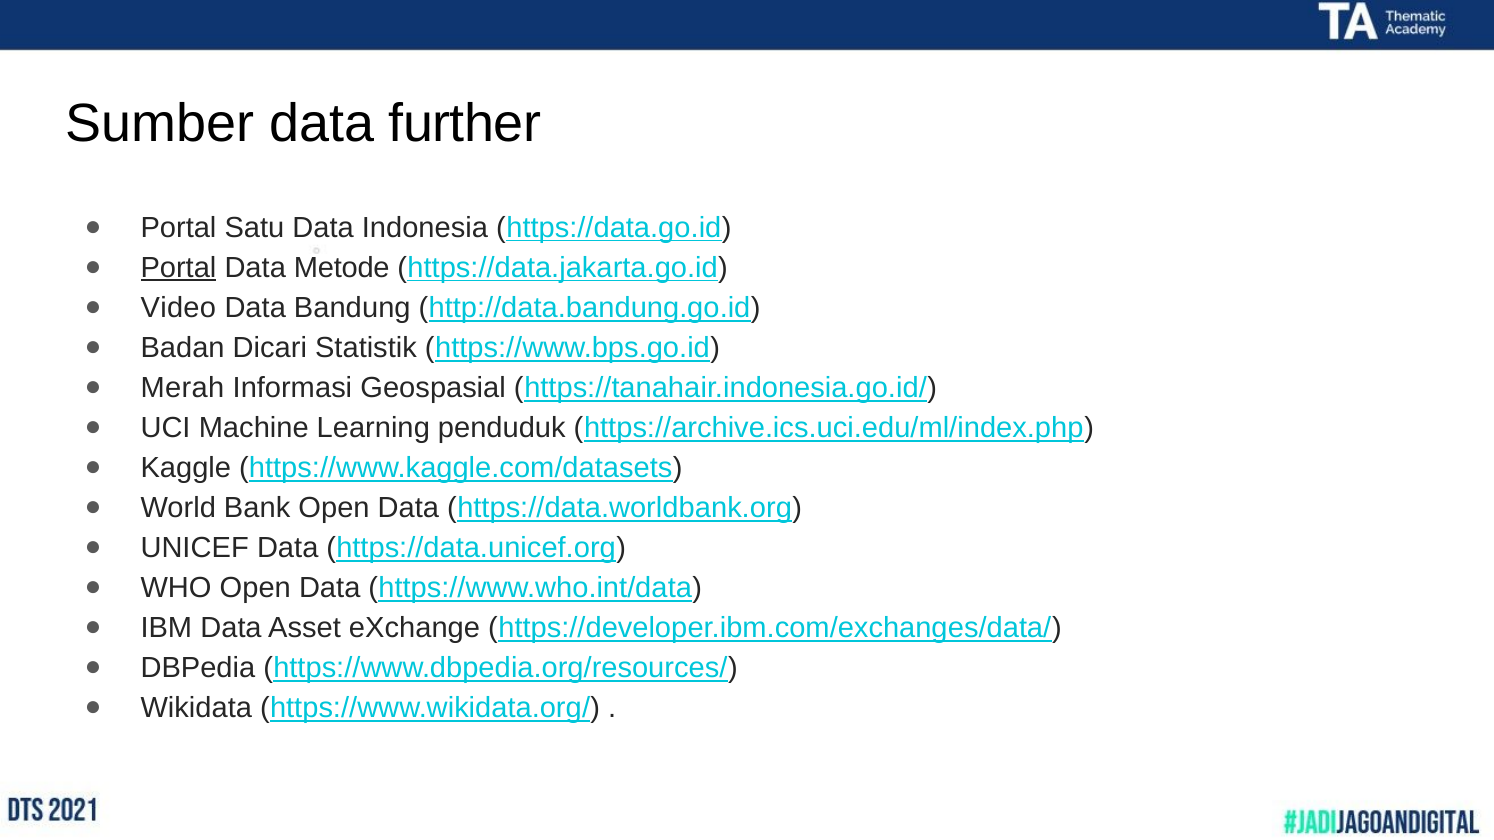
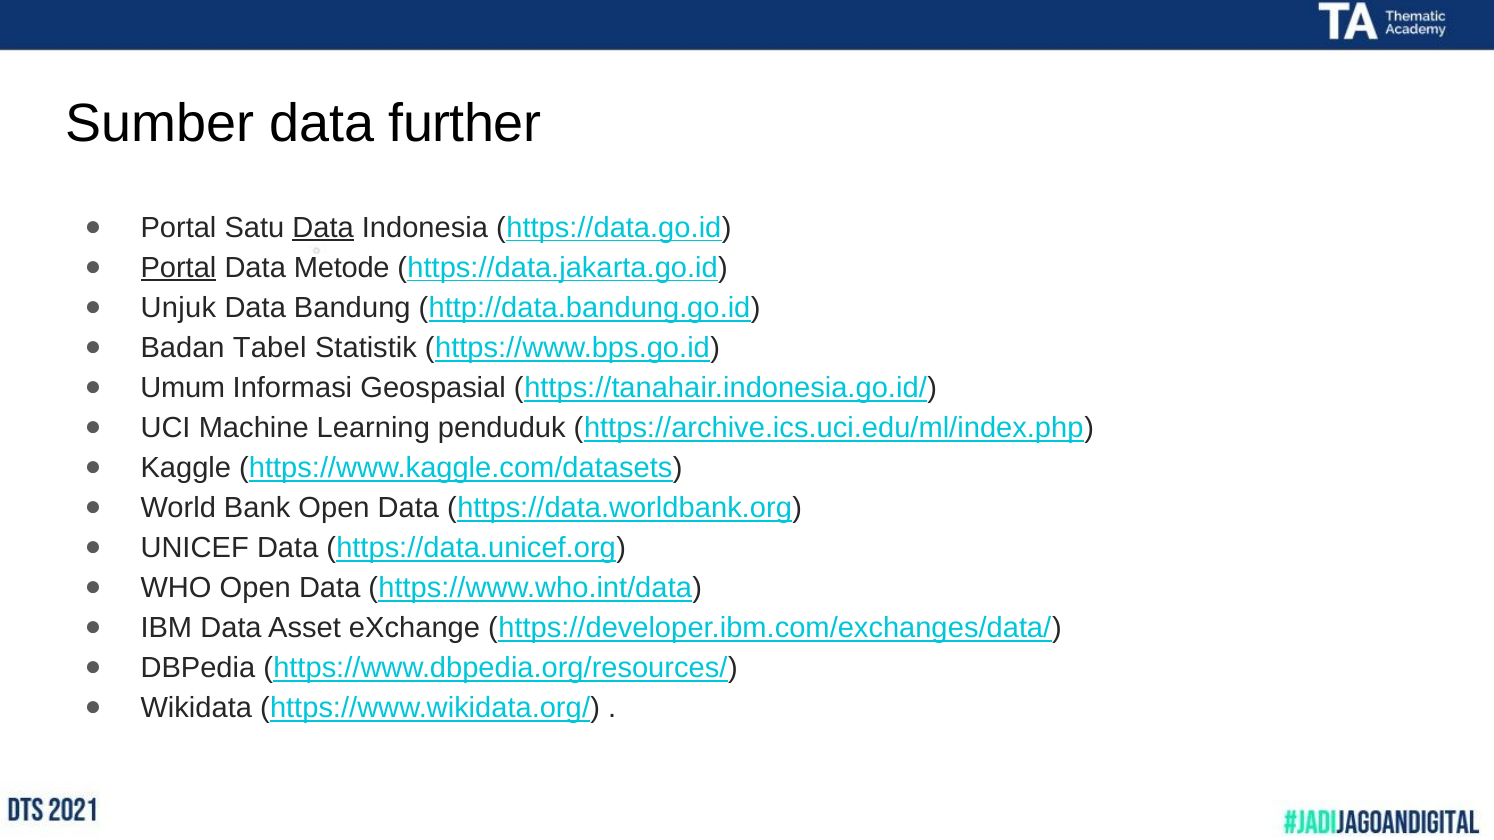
Data underline: none -> present (323, 228)
Video: Video -> Unjuk (178, 308)
Dicari: Dicari -> Tabel (270, 348)
Merah: Merah -> Umum (183, 388)
